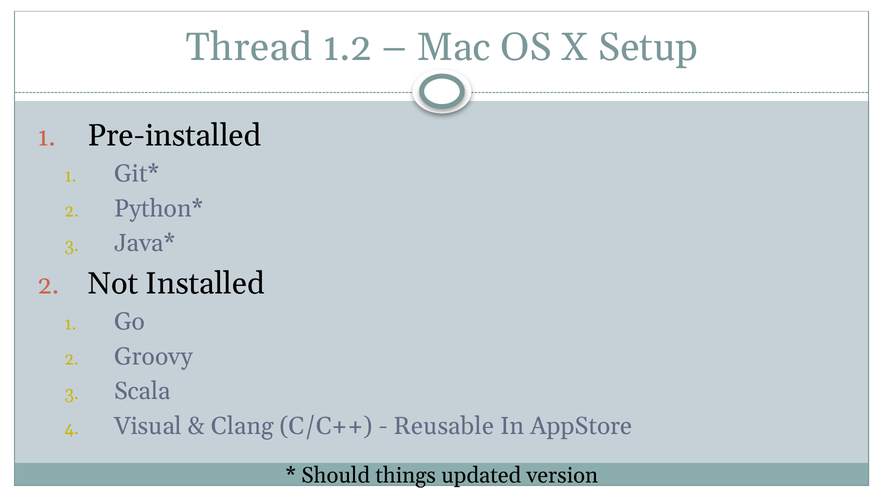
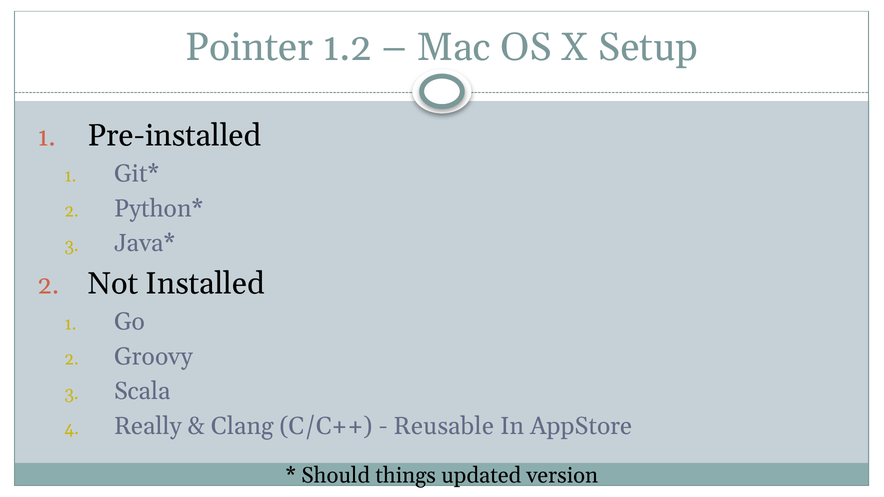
Thread: Thread -> Pointer (249, 47)
Visual: Visual -> Really (148, 426)
